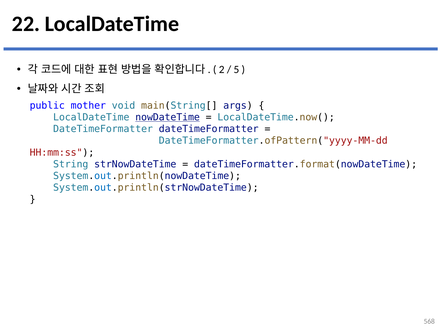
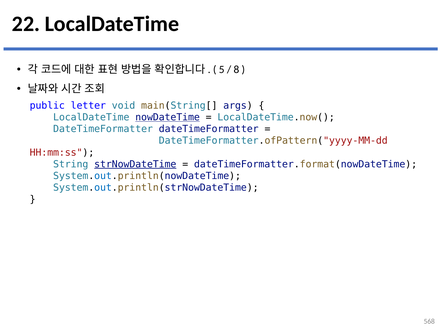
2: 2 -> 5 (222, 70)
5: 5 -> 8 (236, 70)
mother: mother -> letter (88, 106)
strNowDateTime underline: none -> present (135, 164)
